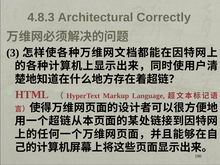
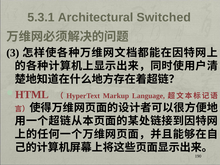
4.8.3: 4.8.3 -> 5.3.1 (41, 17)
Correctly: Correctly -> Switched (164, 17)
